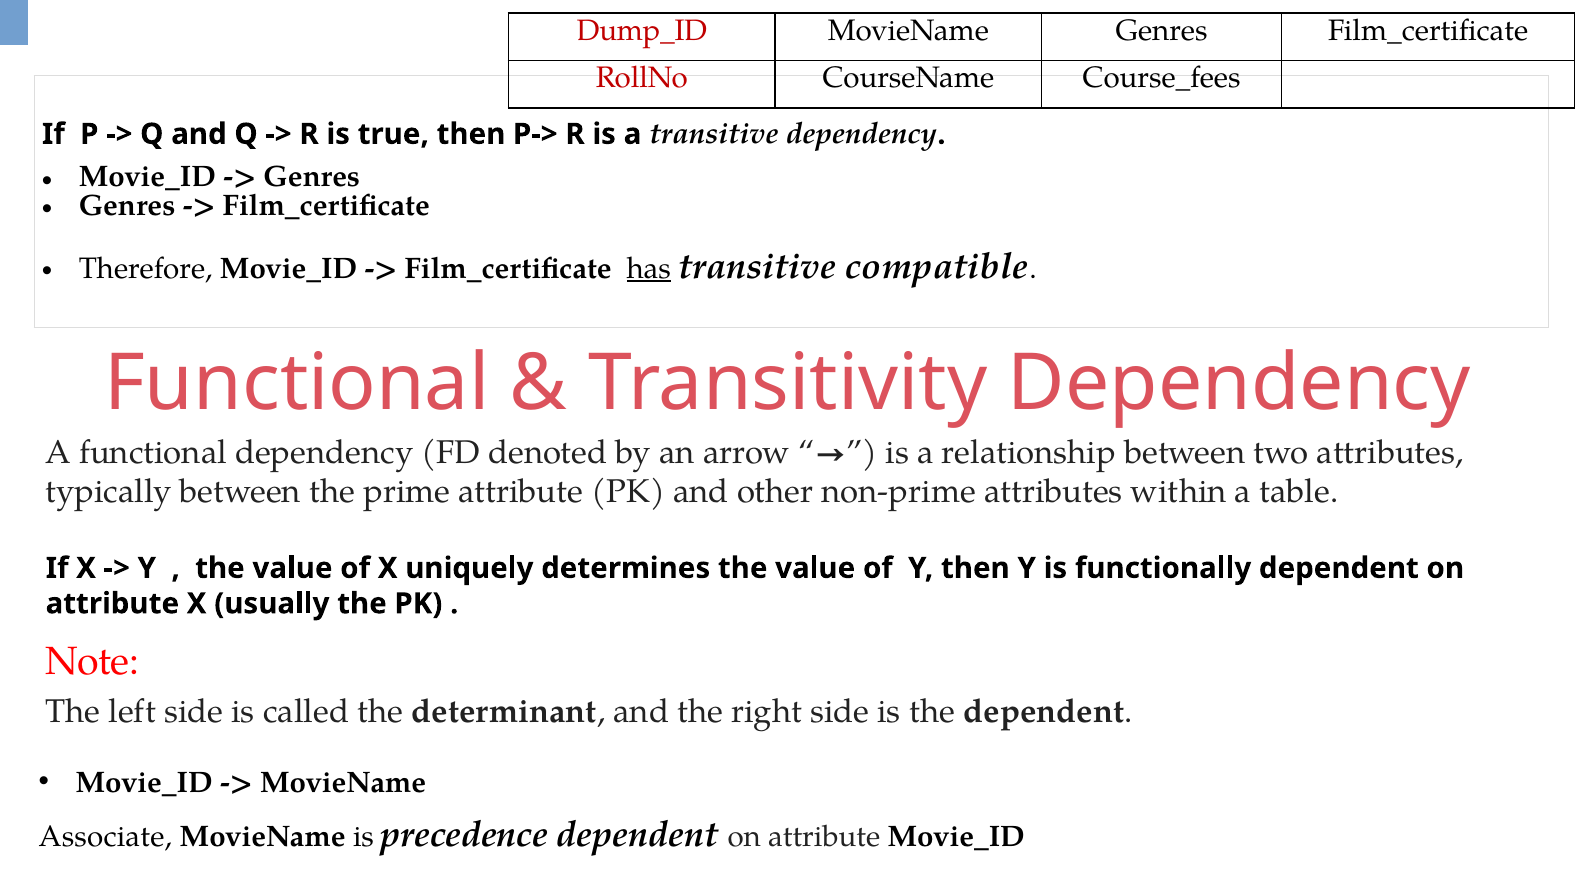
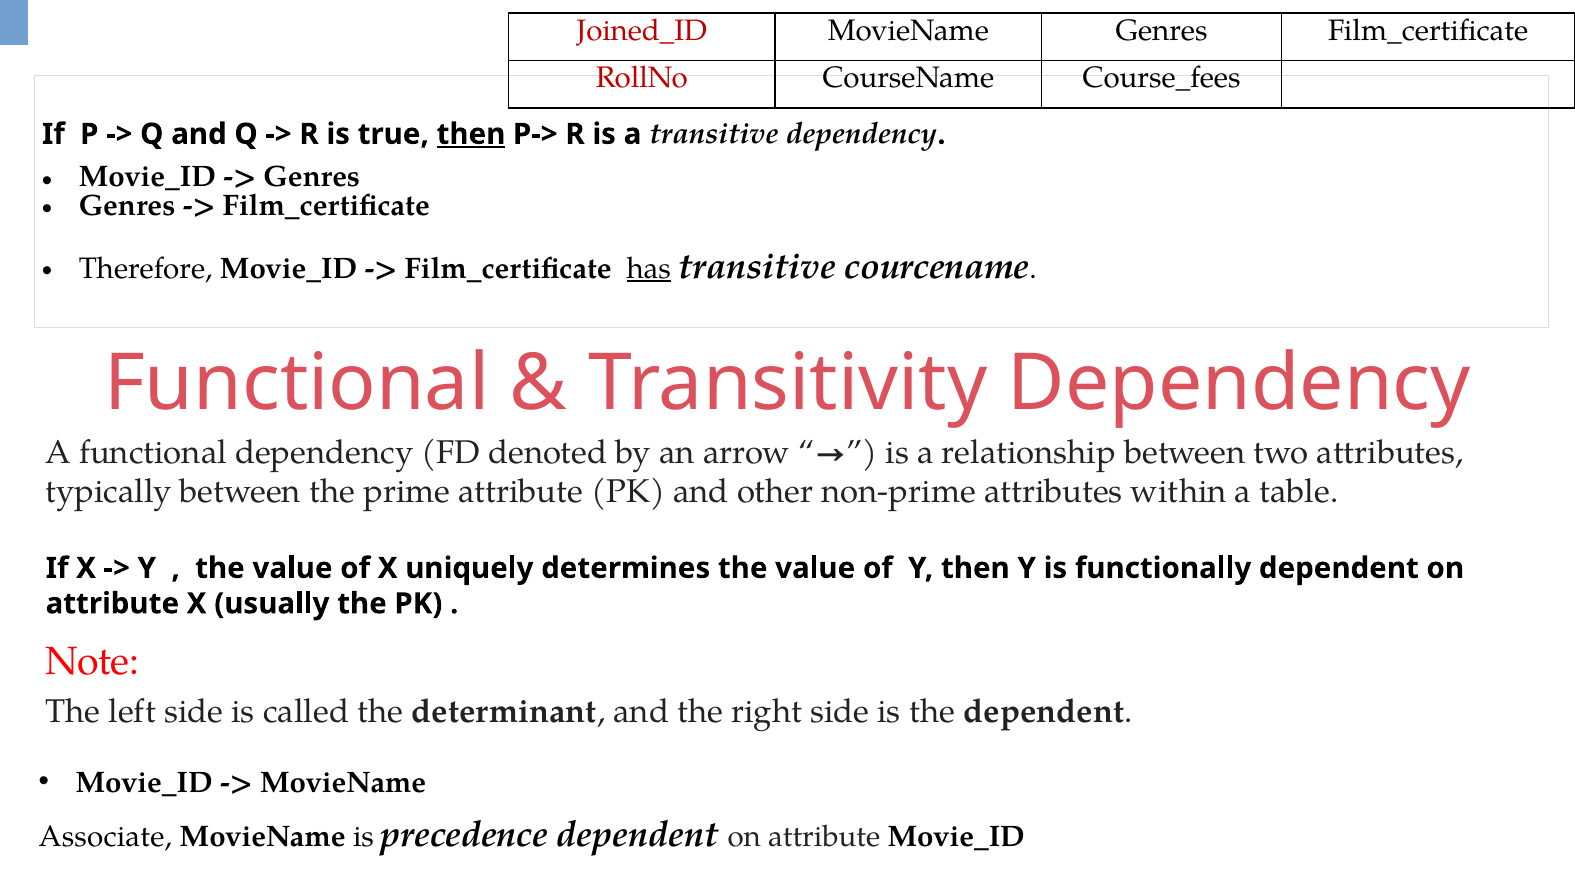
Dump_ID: Dump_ID -> Joined_ID (642, 31)
then underline: none -> present (471, 134)
compatible: compatible -> courcename (937, 266)
